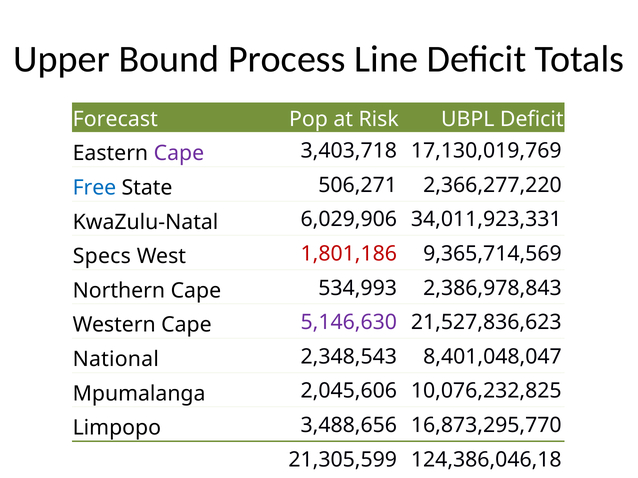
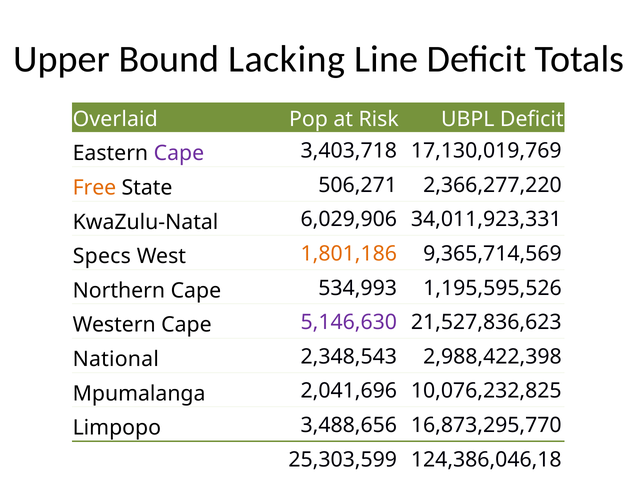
Process: Process -> Lacking (287, 59)
Forecast: Forecast -> Overlaid (115, 119)
Free colour: blue -> orange (94, 188)
1,801,186 colour: red -> orange (349, 254)
2,386,978,843: 2,386,978,843 -> 1,195,595,526 (492, 288)
8,401,048,047: 8,401,048,047 -> 2,988,422,398 (492, 357)
2,045,606: 2,045,606 -> 2,041,696 (349, 391)
21,305,599: 21,305,599 -> 25,303,599 (343, 460)
